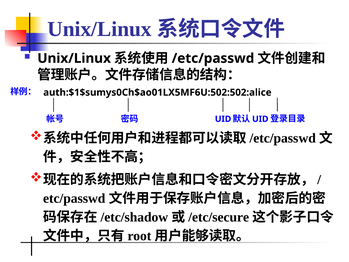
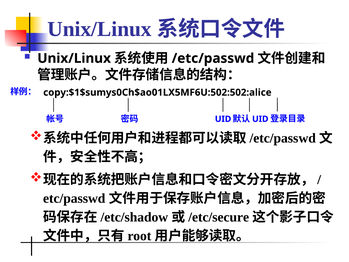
auth:$1$sumys0Ch$ao01LX5MF6U:502:502:alice: auth:$1$sumys0Ch$ao01LX5MF6U:502:502:alice -> copy:$1$sumys0Ch$ao01LX5MF6U:502:502:alice (157, 92)
